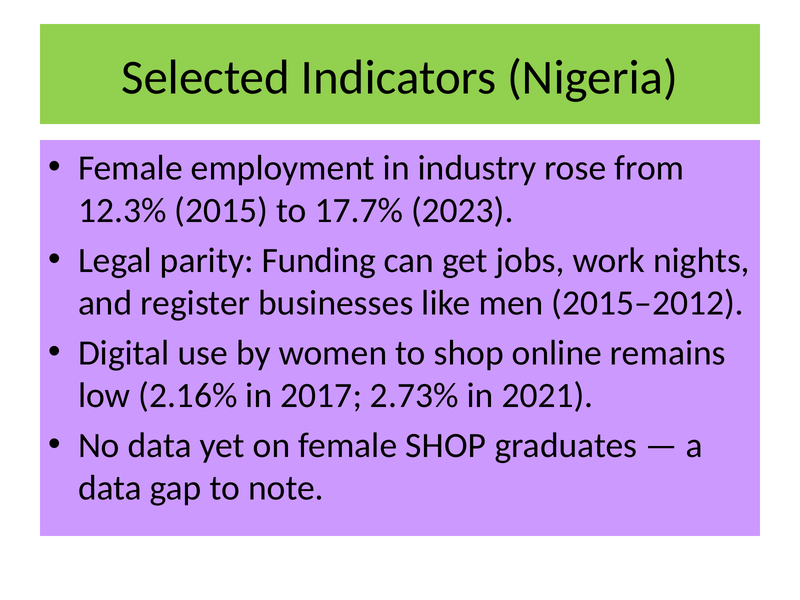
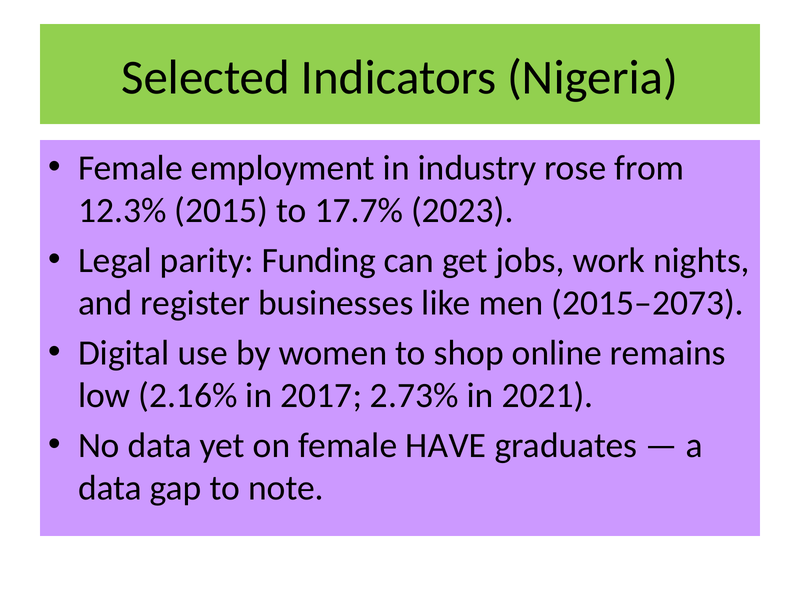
2015–2012: 2015–2012 -> 2015–2073 (648, 303)
female SHOP: SHOP -> HAVE (446, 445)
